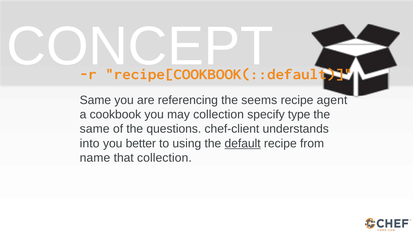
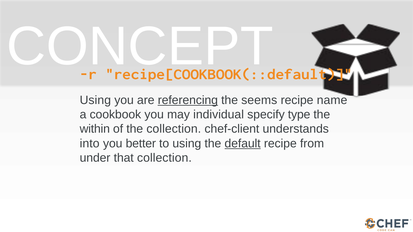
Same: Same -> Using (95, 100)
referencing underline: none -> present (188, 100)
agent: agent -> name (332, 100)
may collection: collection -> individual (219, 115)
same: same -> within (95, 129)
the questions: questions -> collection (174, 129)
name: name -> under (95, 158)
